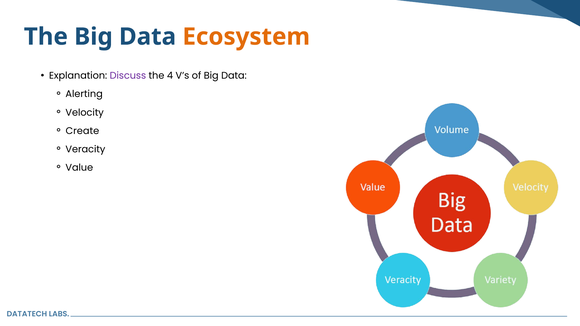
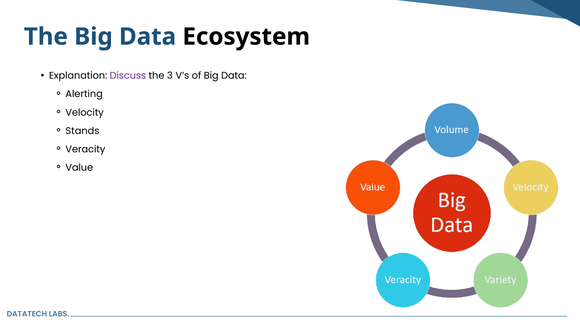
Ecosystem colour: orange -> black (246, 37)
4: 4 -> 3 (170, 76)
Create: Create -> Stands (82, 131)
